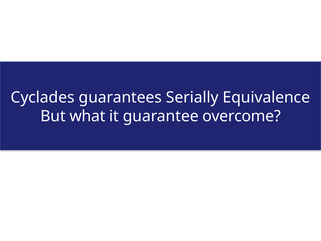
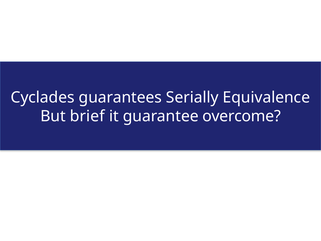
what: what -> brief (87, 116)
